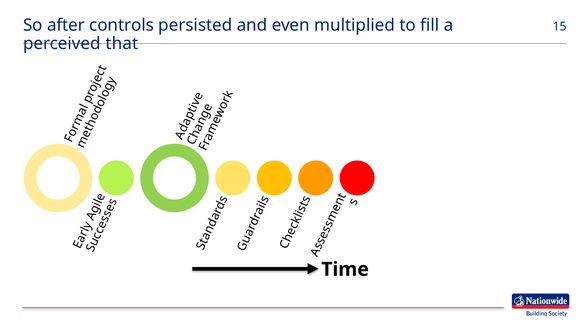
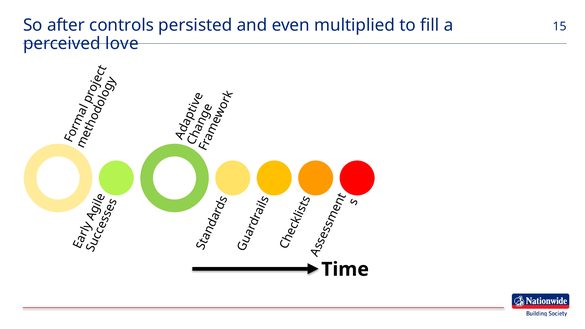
that: that -> love (122, 44)
